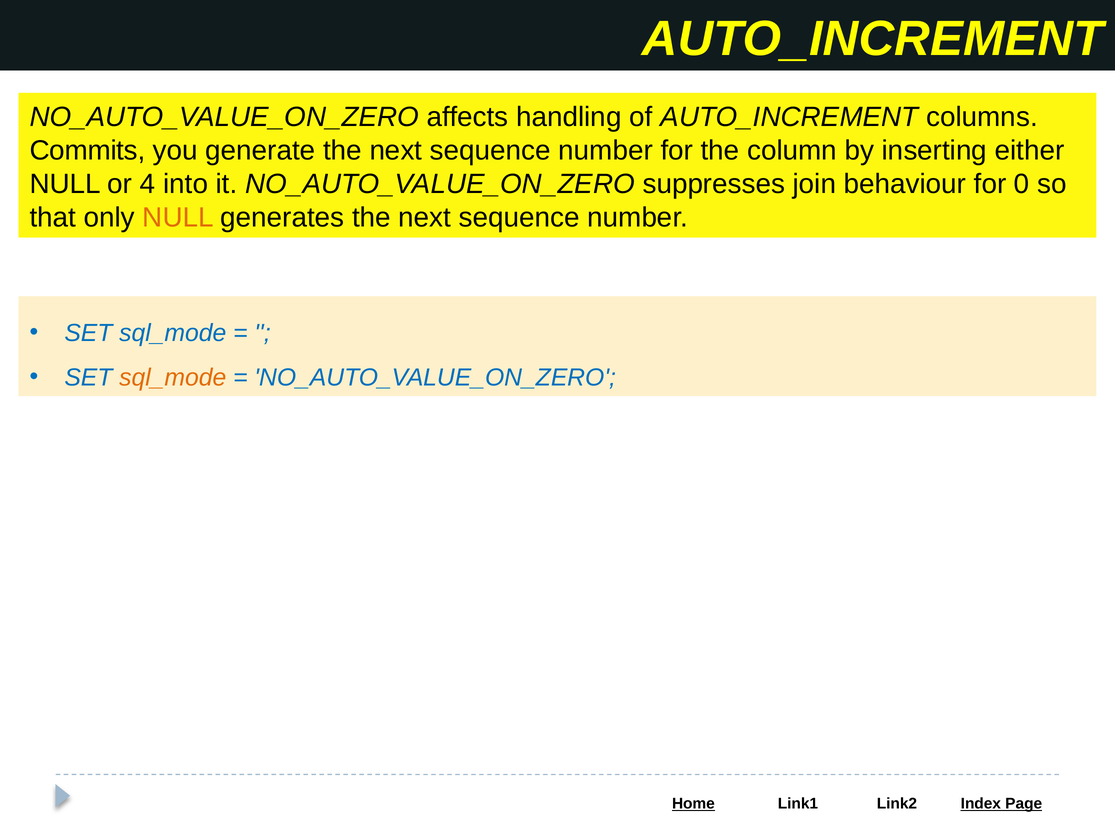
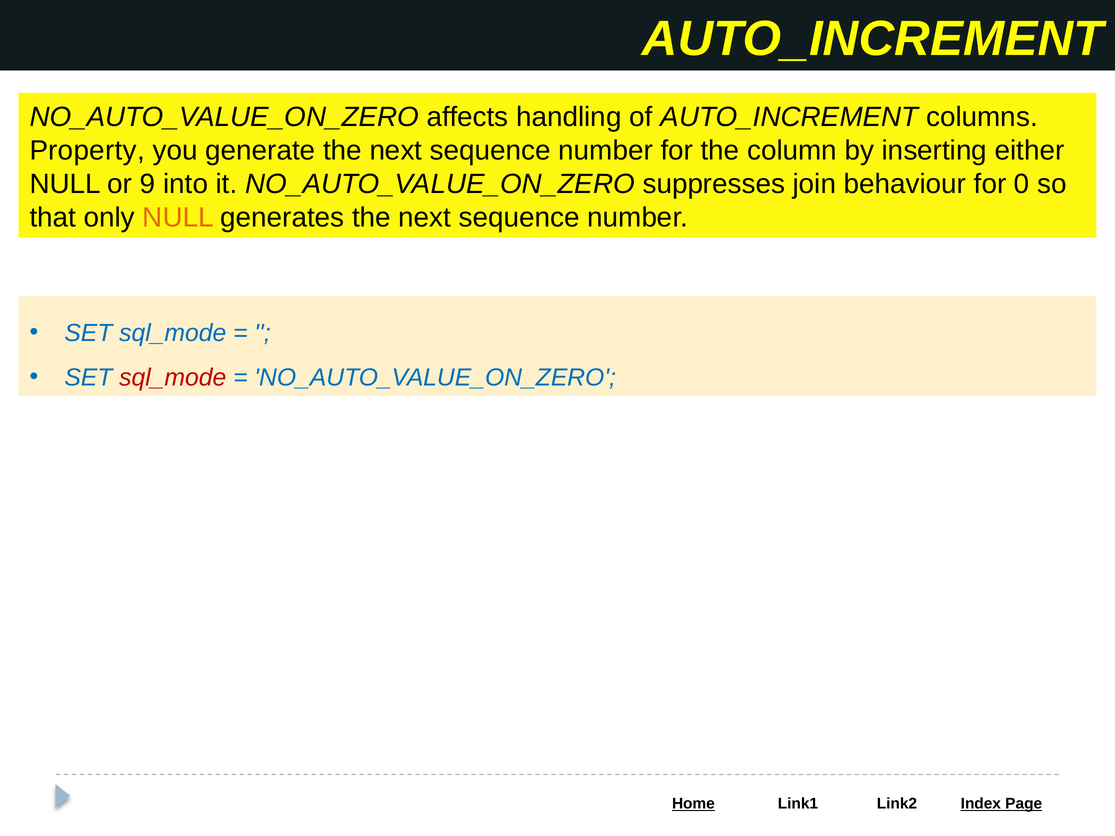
Commits: Commits -> Property (87, 151)
4: 4 -> 9 (148, 184)
sql_mode colour: orange -> red (173, 378)
